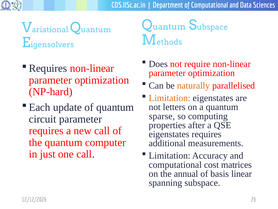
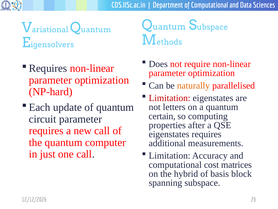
Limitation colour: orange -> red (170, 98)
sparse: sparse -> certain (162, 116)
annual: annual -> hybrid (186, 173)
linear: linear -> block (242, 173)
